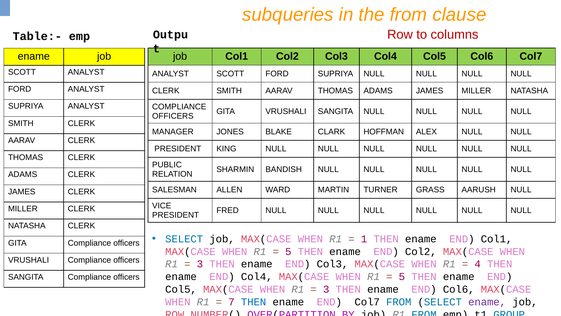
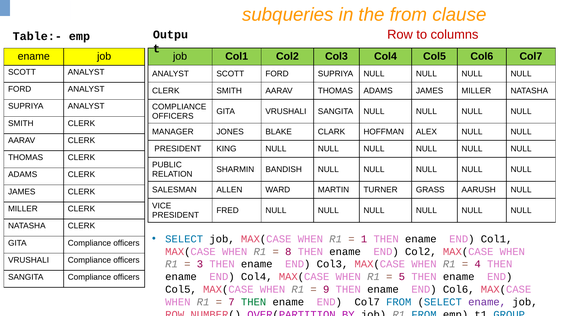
5: 5 -> 8 (288, 251)
3: 3 -> 9 (326, 289)
THEN colour: blue -> green (254, 302)
